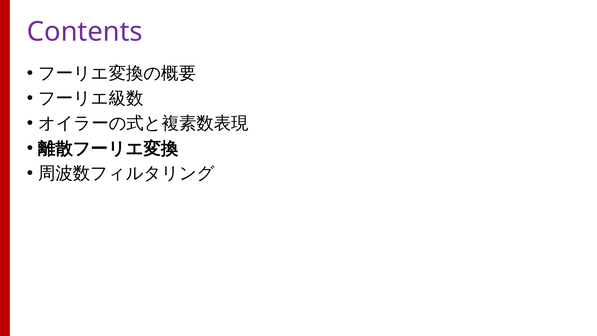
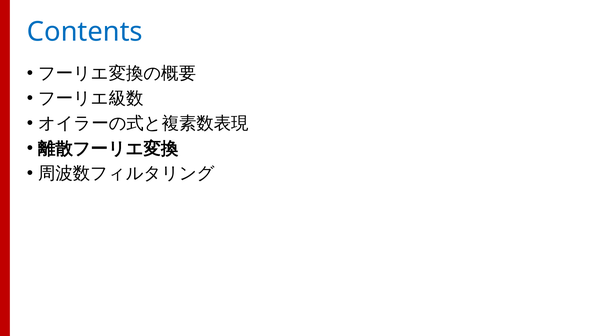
Contents colour: purple -> blue (85, 32)
